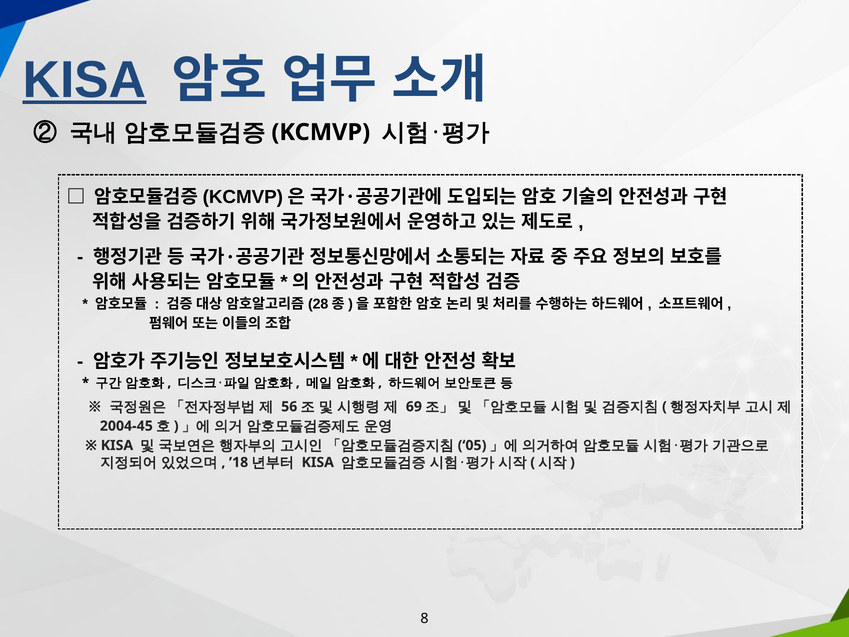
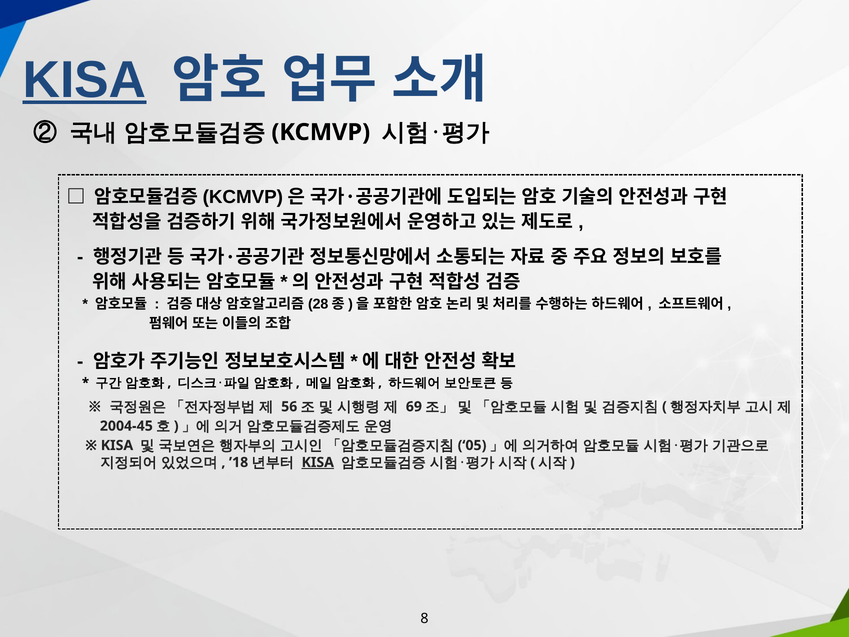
KISA underline: none -> present (318, 462)
